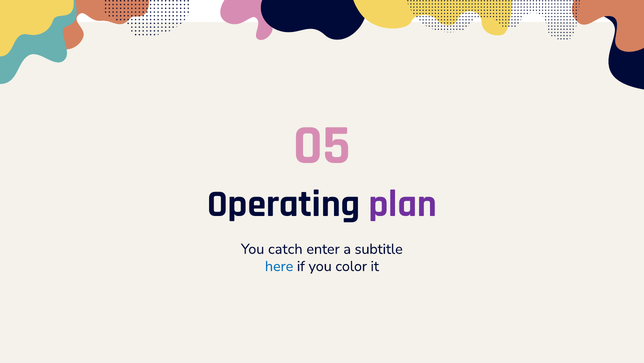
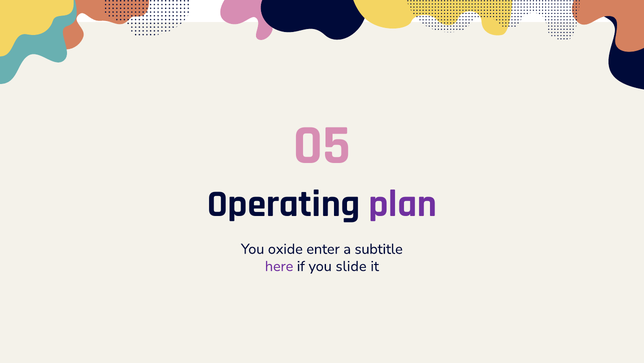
catch: catch -> oxide (285, 249)
here colour: blue -> purple (279, 266)
color: color -> slide (351, 266)
